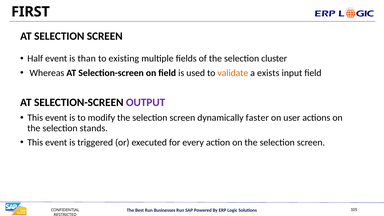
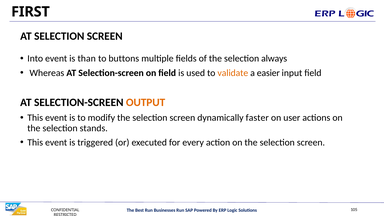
Half: Half -> Into (35, 59)
existing: existing -> buttons (124, 59)
cluster: cluster -> always (274, 59)
exists: exists -> easier (268, 73)
OUTPUT colour: purple -> orange (146, 102)
